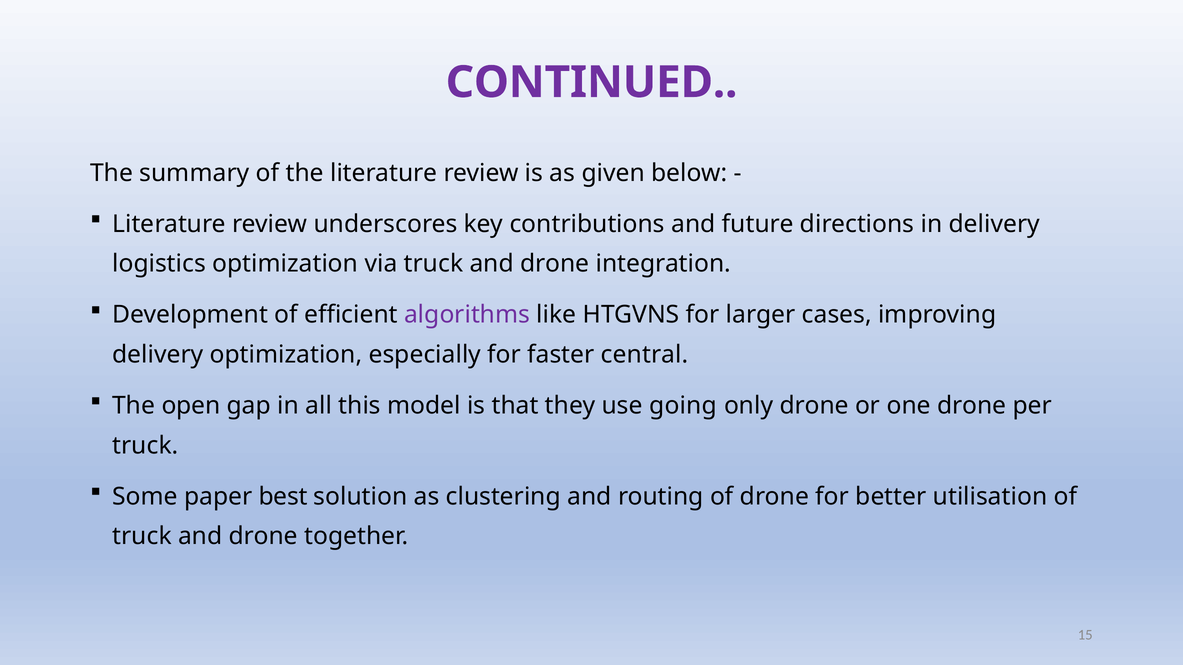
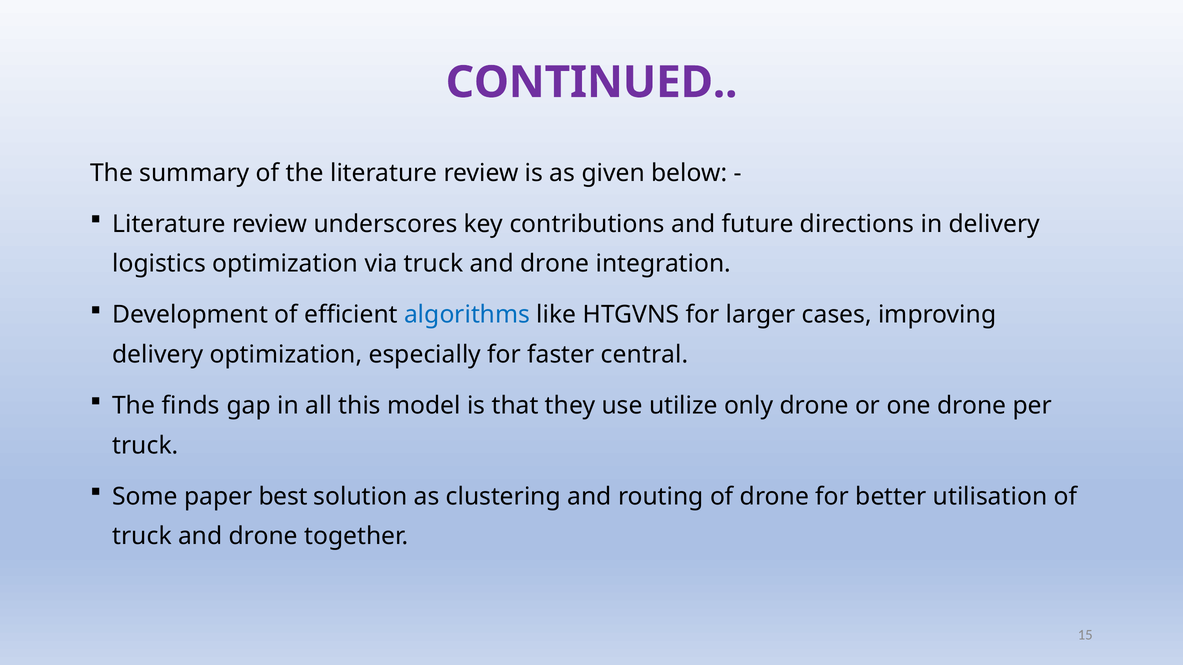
algorithms colour: purple -> blue (467, 315)
open: open -> finds (191, 406)
going: going -> utilize (683, 406)
